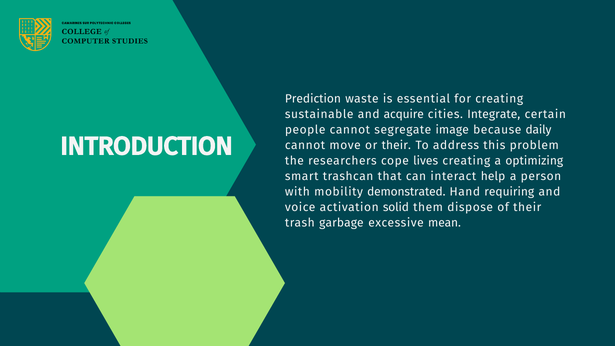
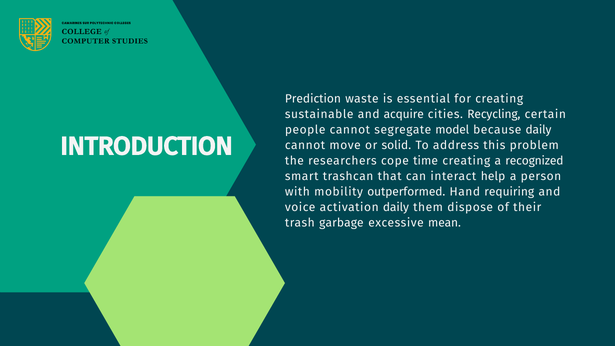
Integrate: Integrate -> Recycling (494, 114)
image: image -> model (452, 130)
or their: their -> solid (396, 145)
lives: lives -> time (426, 161)
optimizing: optimizing -> recognized (534, 161)
demonstrated: demonstrated -> outperformed (406, 192)
activation solid: solid -> daily (396, 207)
